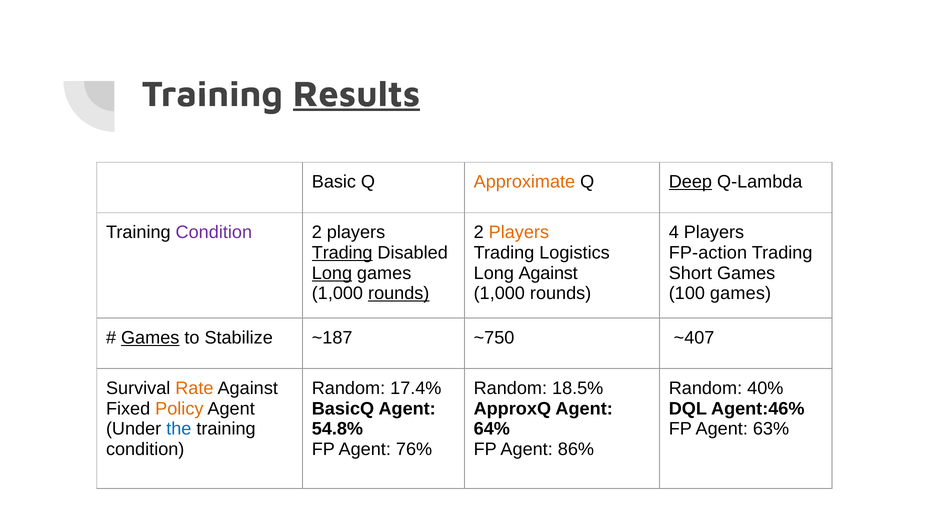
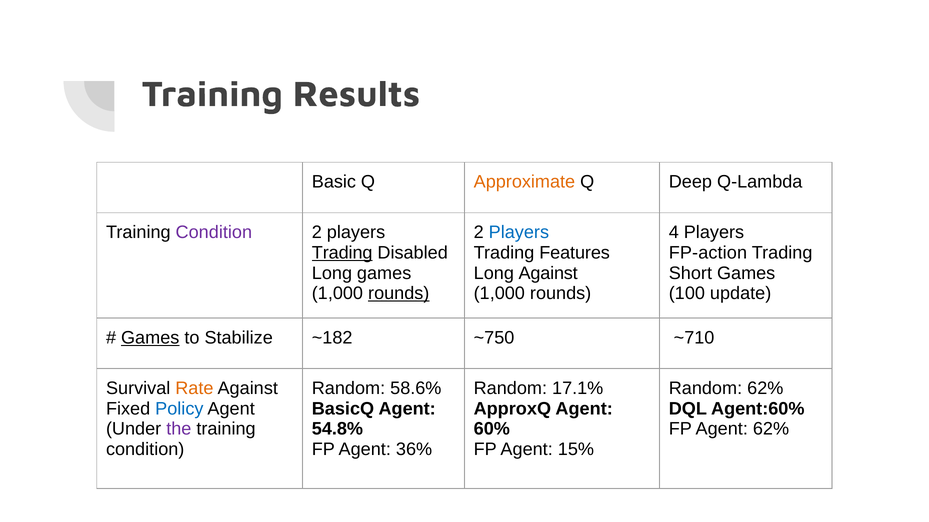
Results underline: present -> none (356, 94)
Deep underline: present -> none (690, 182)
Players colour: orange -> blue (519, 233)
Logistics: Logistics -> Features (575, 253)
Long underline: present -> none (332, 273)
100 games: games -> update (741, 294)
~187: ~187 -> ~182 (332, 338)
~407: ~407 -> ~710 (694, 338)
17.4%: 17.4% -> 58.6% (416, 389)
18.5%: 18.5% -> 17.1% (578, 389)
Random 40%: 40% -> 62% (765, 389)
Policy colour: orange -> blue (179, 409)
Agent:46%: Agent:46% -> Agent:60% (758, 409)
the colour: blue -> purple (179, 429)
64%: 64% -> 60% (492, 429)
Agent 63%: 63% -> 62% (771, 429)
76%: 76% -> 36% (414, 450)
86%: 86% -> 15% (576, 450)
